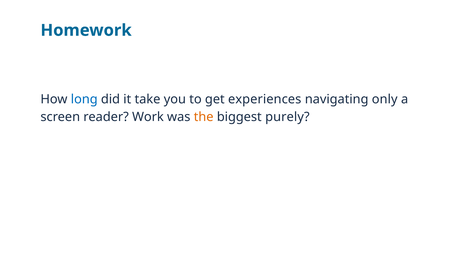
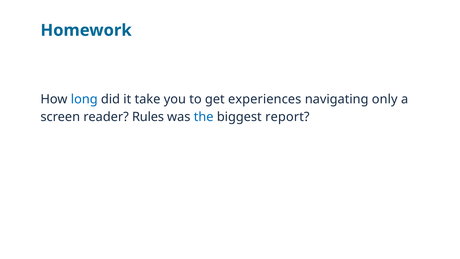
Work: Work -> Rules (148, 117)
the colour: orange -> blue (204, 117)
purely: purely -> report (287, 117)
